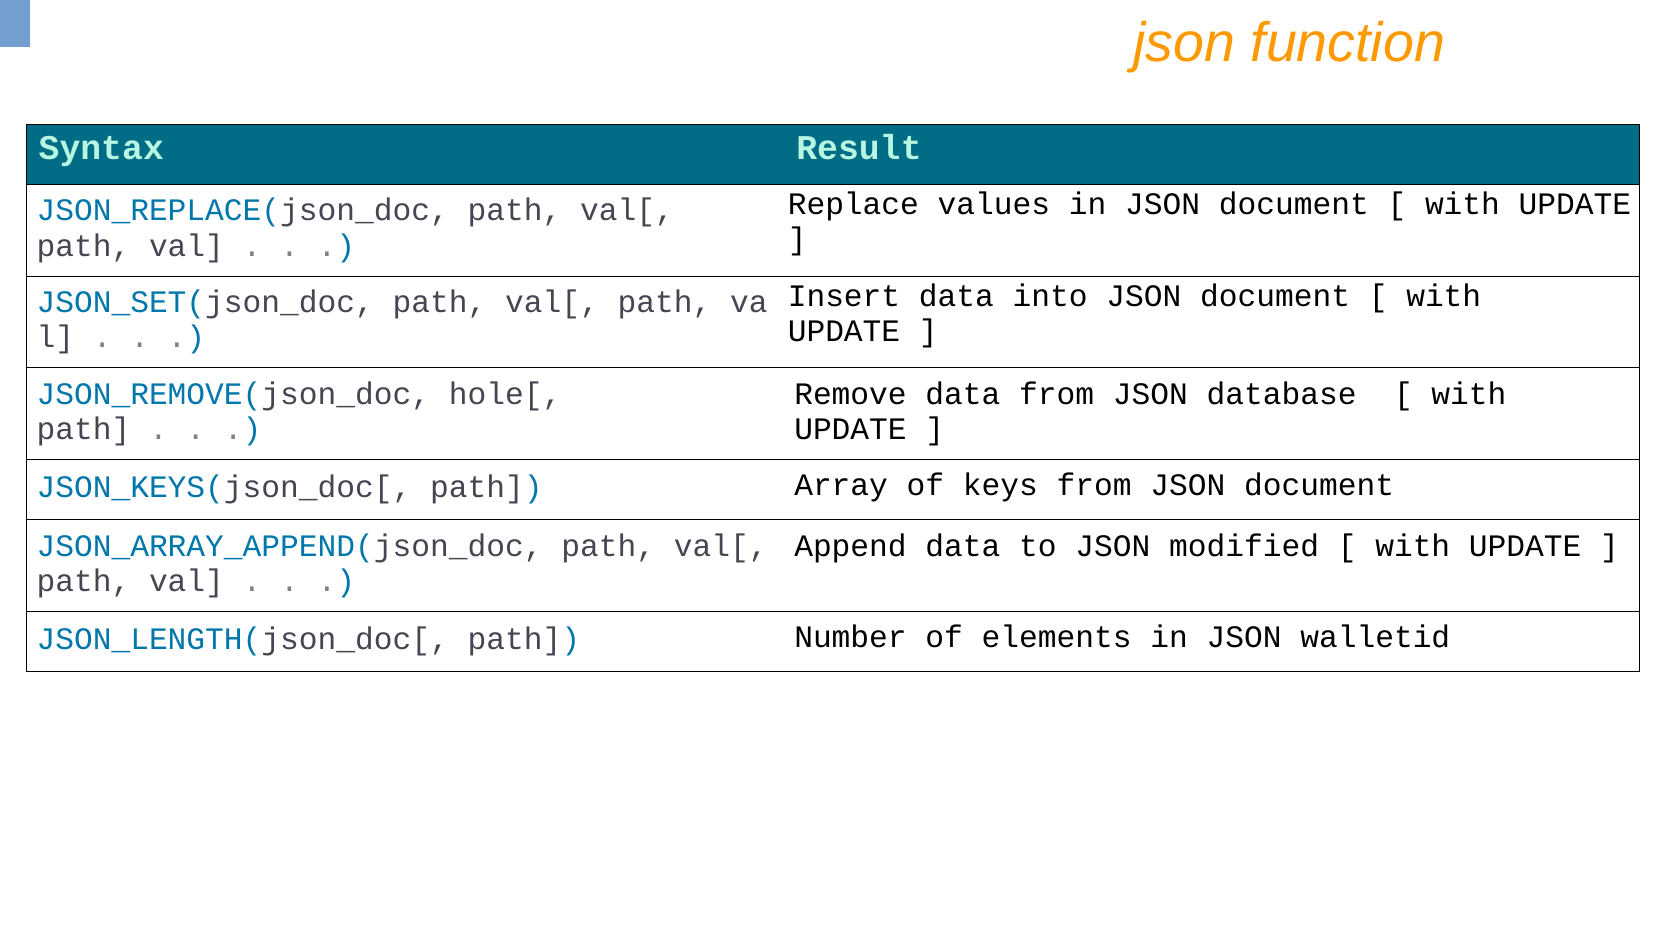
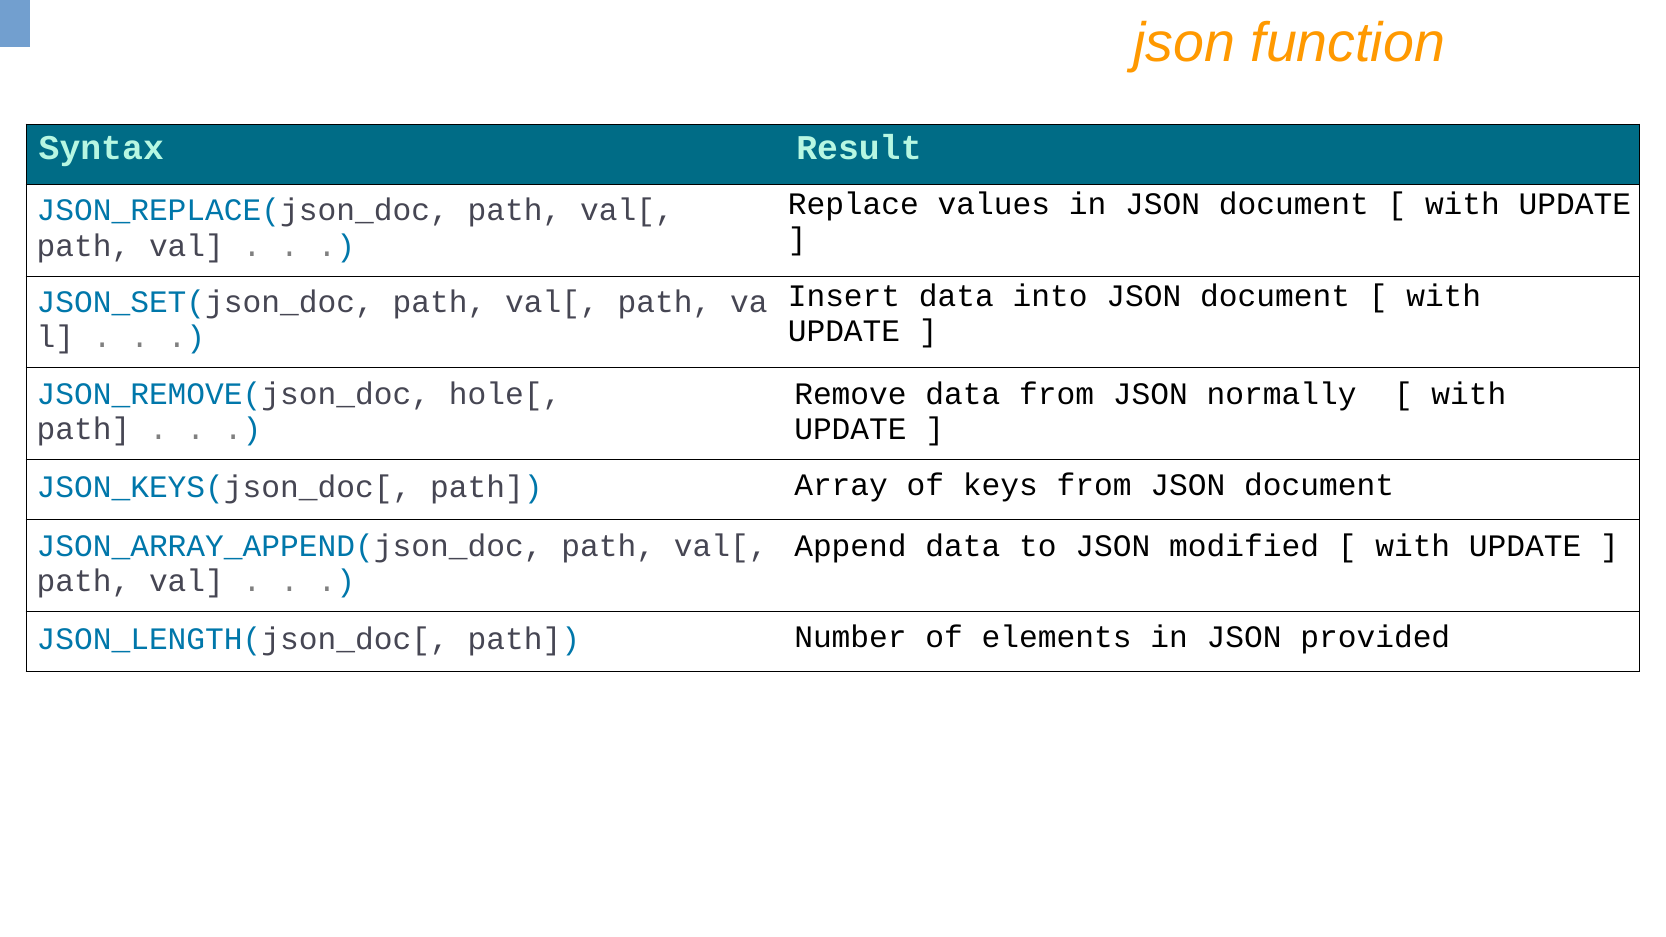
database: database -> normally (1282, 394)
walletid: walletid -> provided (1375, 638)
